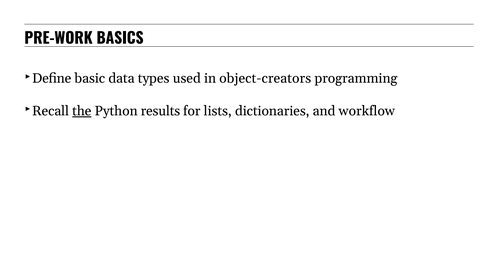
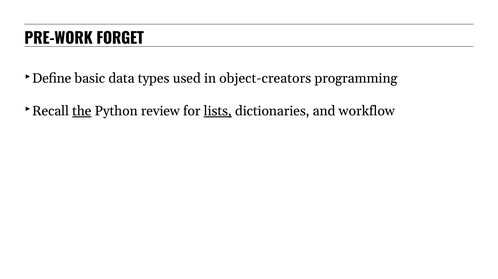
BASICS: BASICS -> FORGET (120, 39)
results: results -> review (160, 111)
lists underline: none -> present (218, 111)
